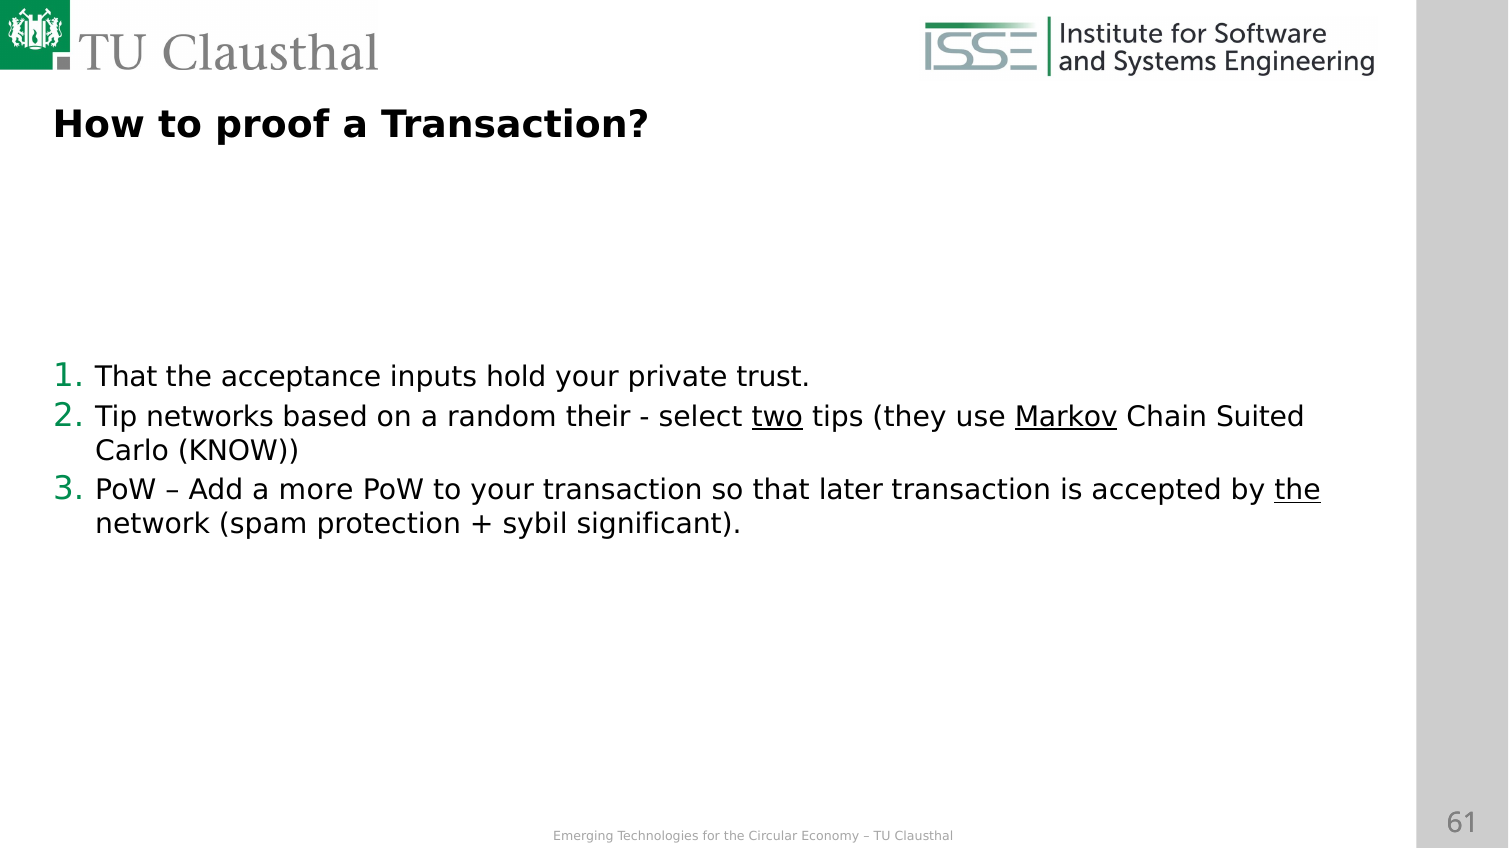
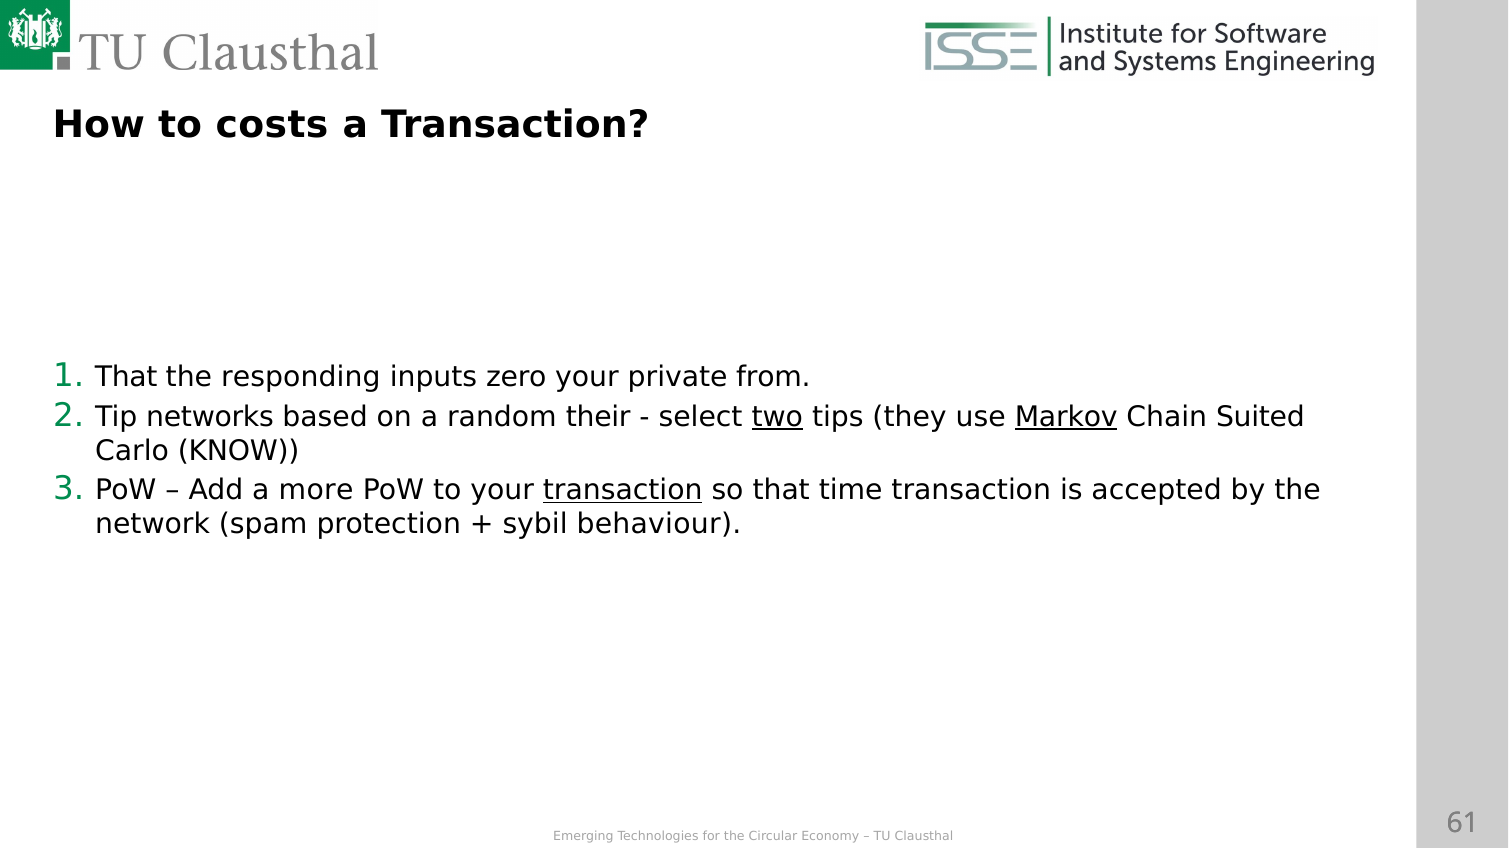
proof: proof -> costs (272, 125)
acceptance: acceptance -> responding (301, 377)
hold: hold -> zero (516, 377)
trust: trust -> from (773, 377)
transaction underline: none -> present (623, 490)
later: later -> time (851, 490)
the underline: present -> none (1297, 490)
significant: significant -> behaviour (659, 524)
